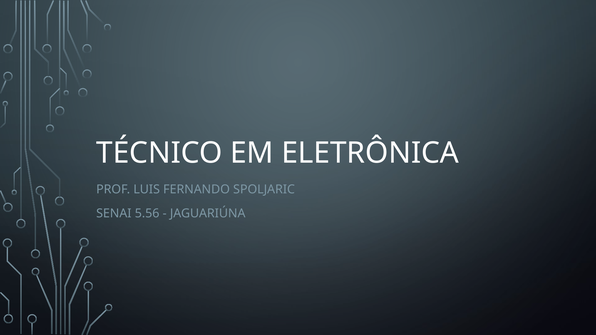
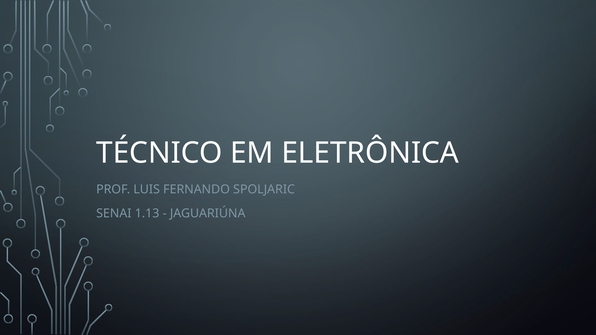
5.56: 5.56 -> 1.13 (147, 214)
